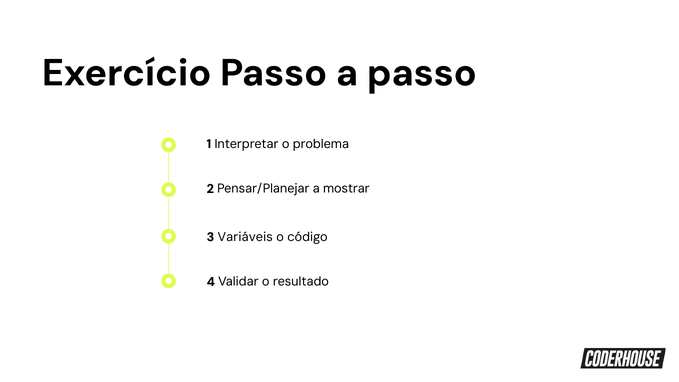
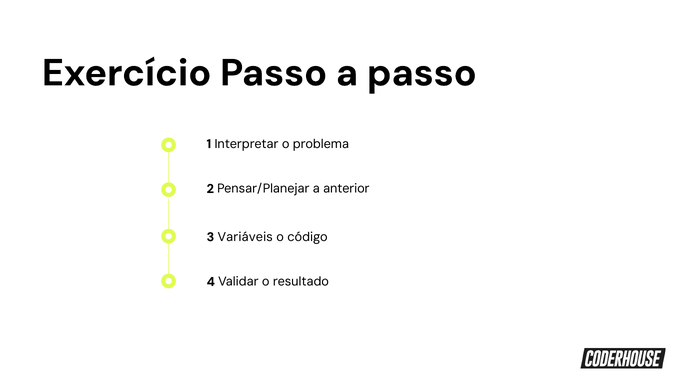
mostrar: mostrar -> anterior (346, 189)
